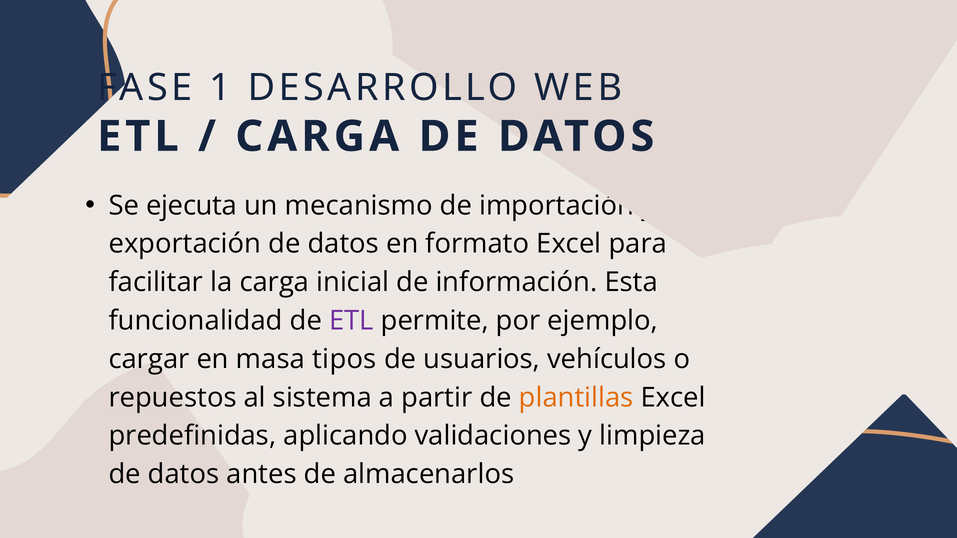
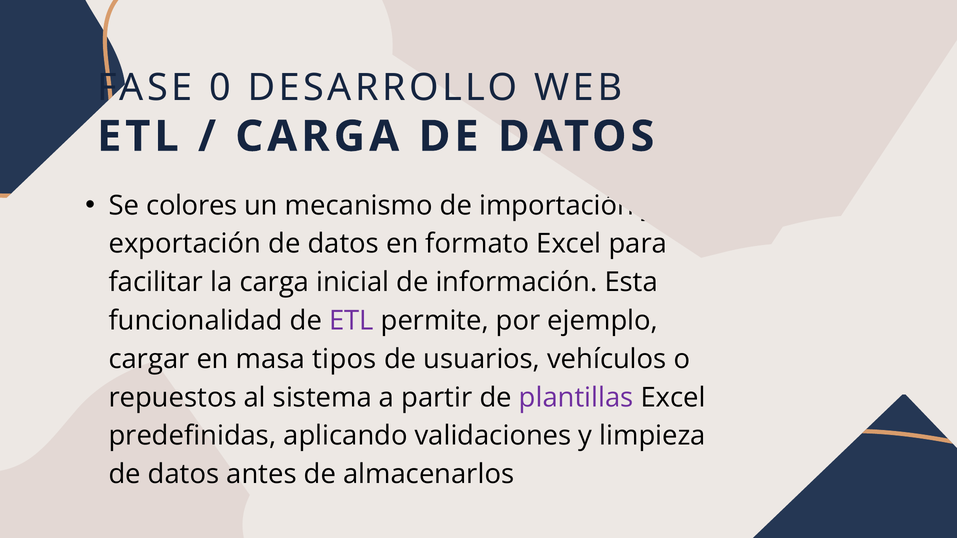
1: 1 -> 0 (220, 88)
ejecuta: ejecuta -> colores (192, 206)
plantillas colour: orange -> purple (576, 398)
